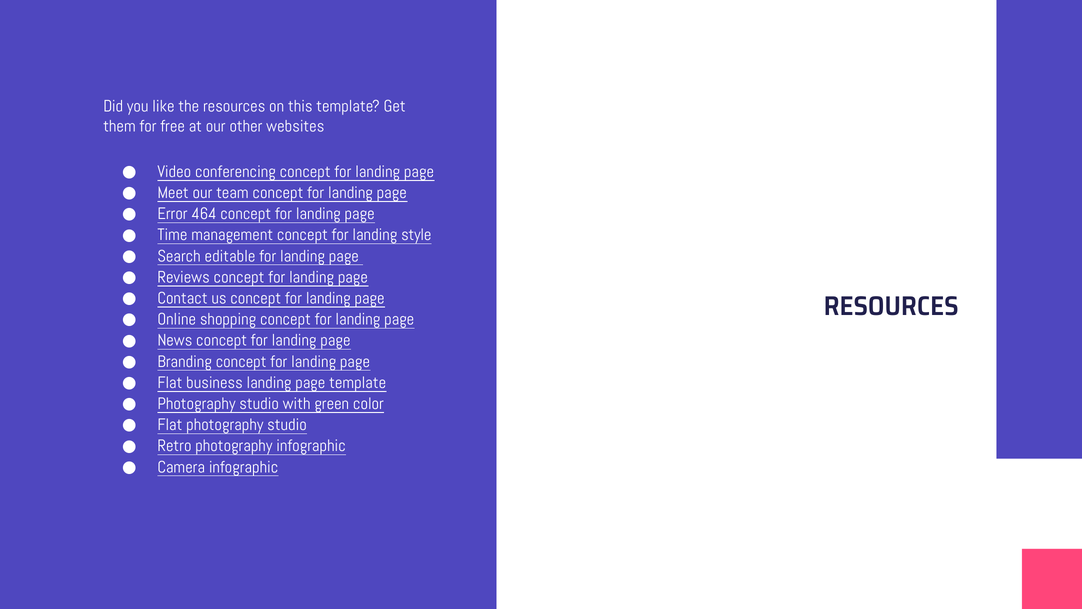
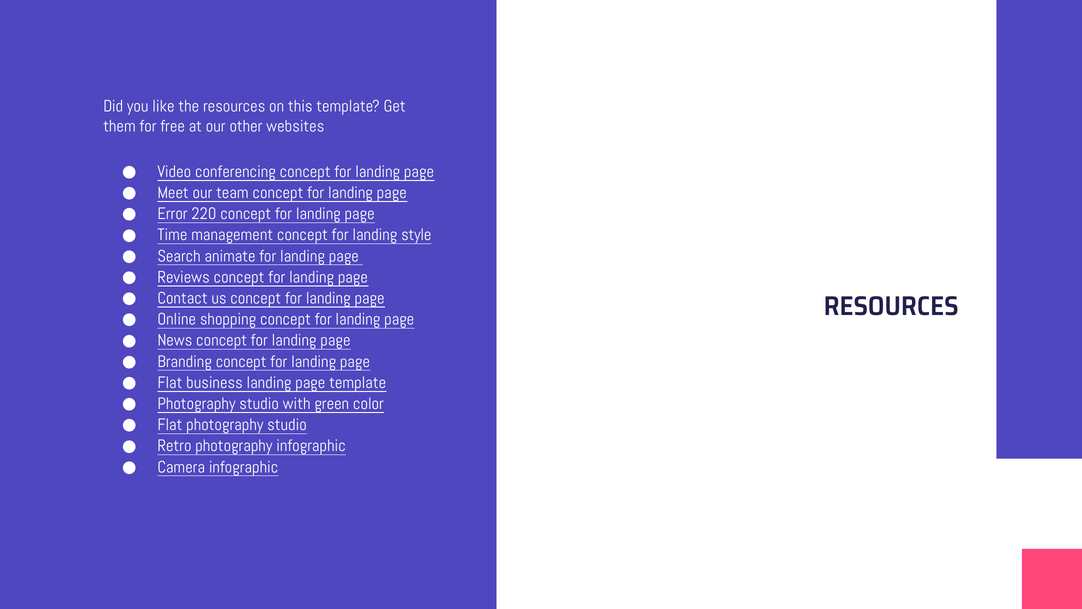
464: 464 -> 220 (204, 214)
editable: editable -> animate (230, 256)
